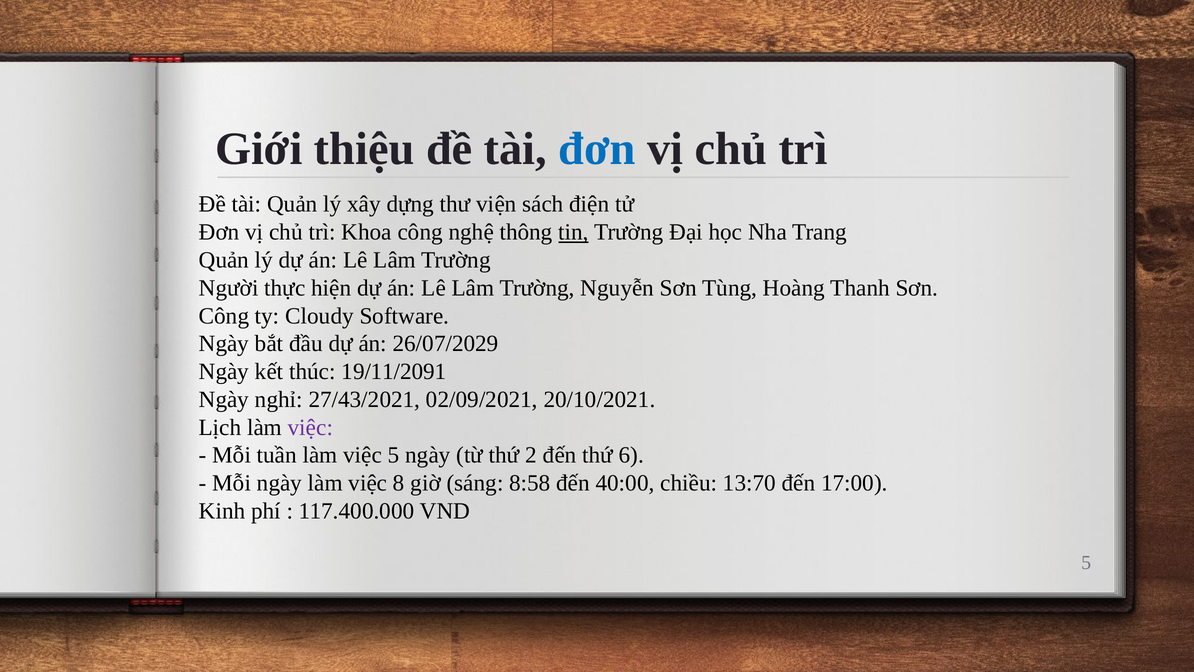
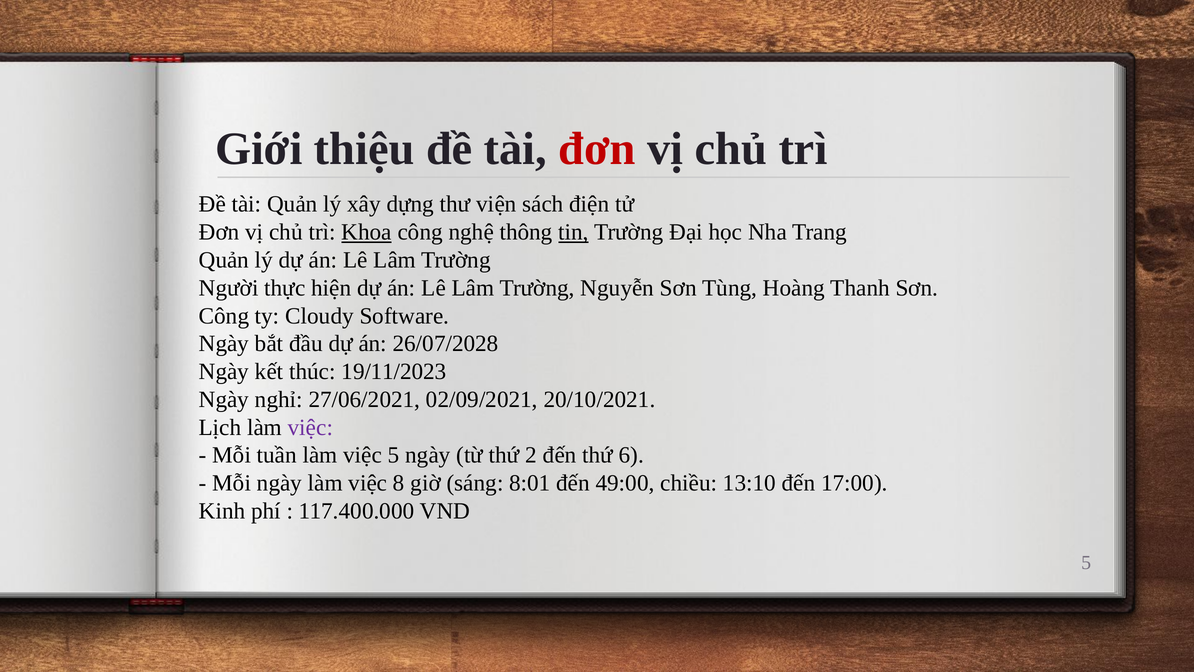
đơn colour: blue -> red (597, 149)
Khoa underline: none -> present (367, 232)
26/07/2029: 26/07/2029 -> 26/07/2028 (446, 344)
19/11/2091: 19/11/2091 -> 19/11/2023 (394, 371)
27/43/2021: 27/43/2021 -> 27/06/2021 (364, 399)
8:58: 8:58 -> 8:01 (530, 483)
40:00: 40:00 -> 49:00 (625, 483)
13:70: 13:70 -> 13:10 (749, 483)
